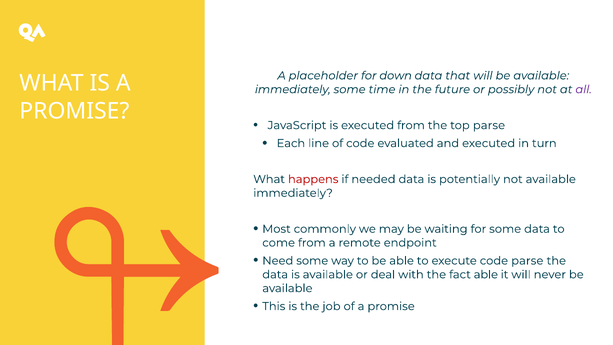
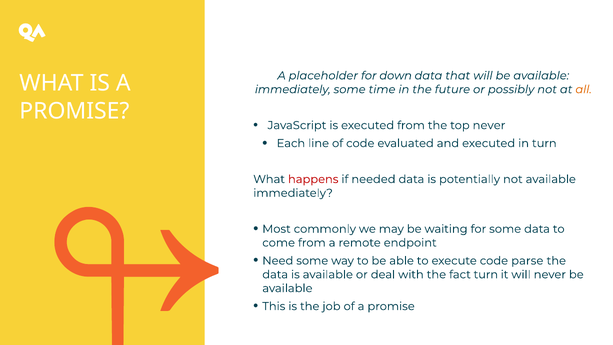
all colour: purple -> orange (584, 89)
top parse: parse -> never (489, 125)
fact able: able -> turn (486, 274)
